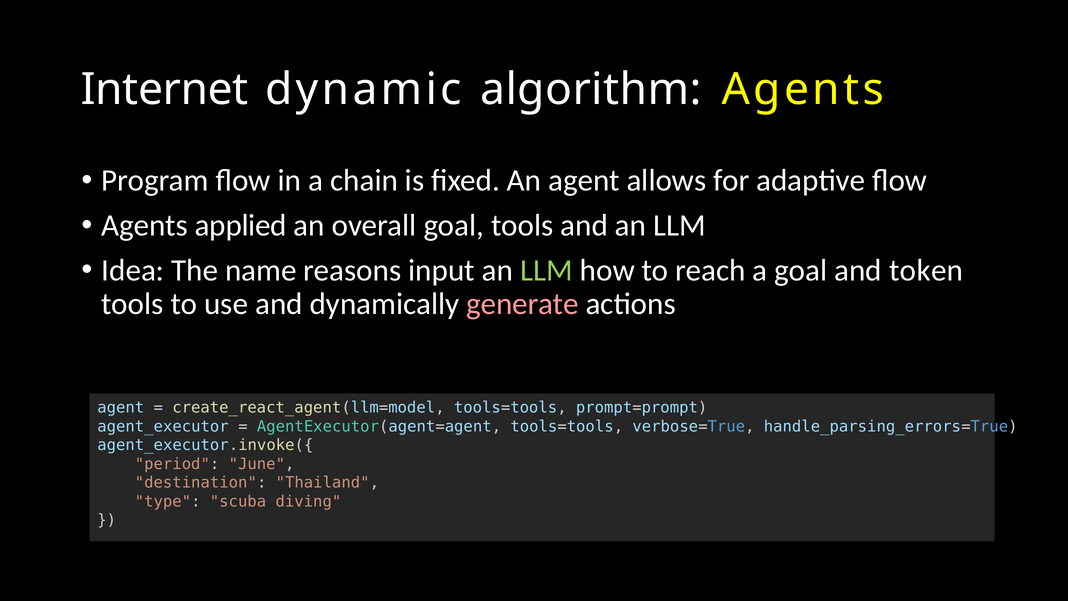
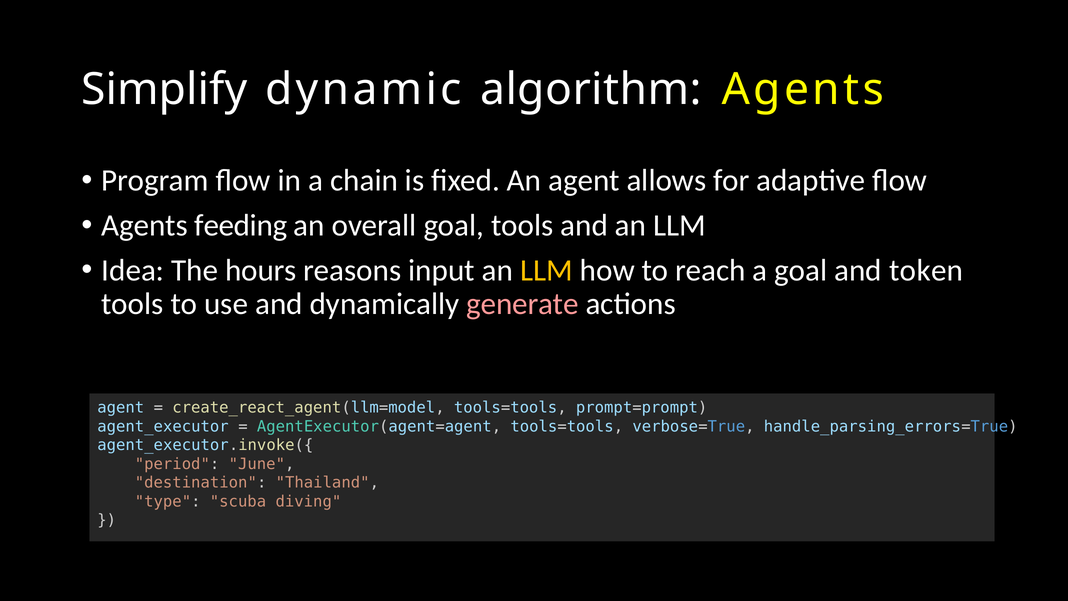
Internet: Internet -> Simplify (164, 90)
applied: applied -> feeding (241, 225)
name: name -> hours (261, 270)
LLM colour: light green -> yellow (546, 270)
